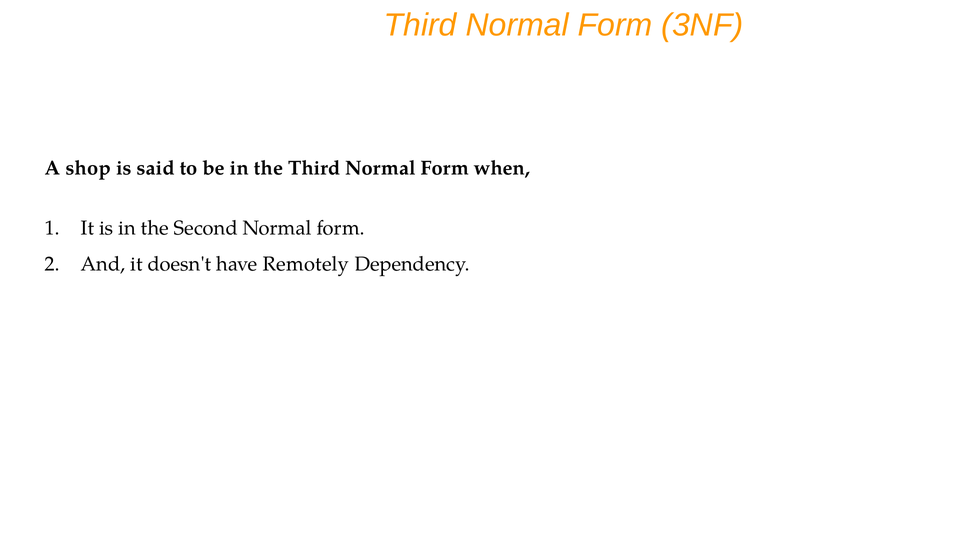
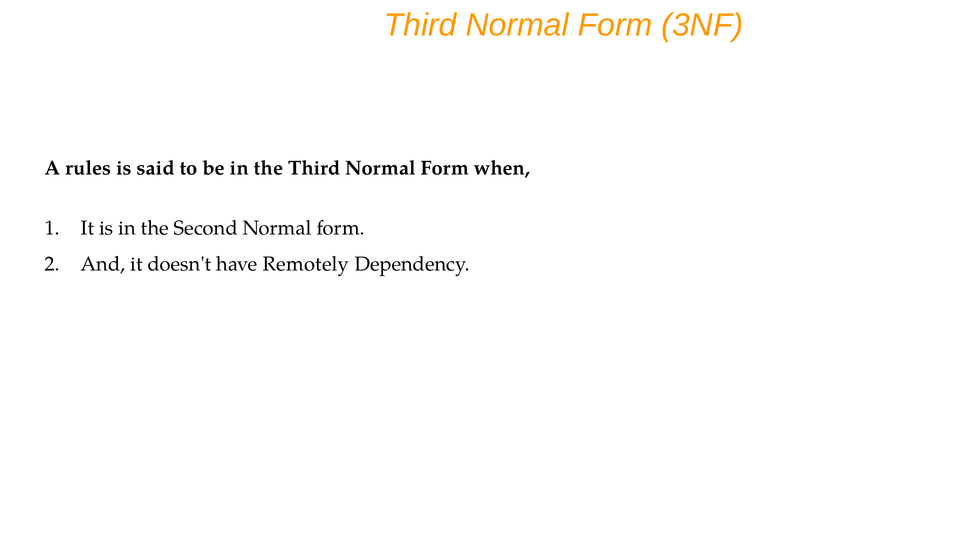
shop: shop -> rules (88, 168)
